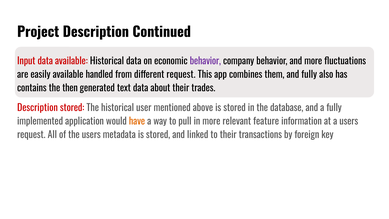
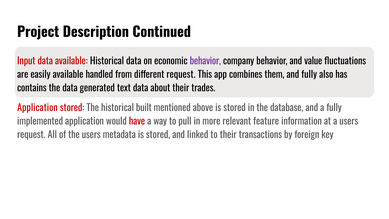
and more: more -> value (313, 61)
the then: then -> data (70, 88)
Description: Description -> Application (37, 108)
user: user -> built (144, 108)
have colour: orange -> red (137, 121)
